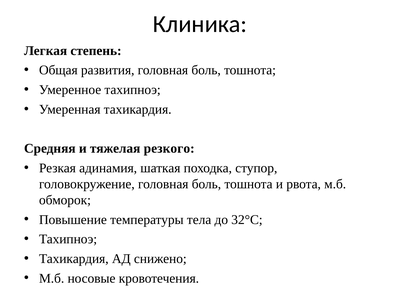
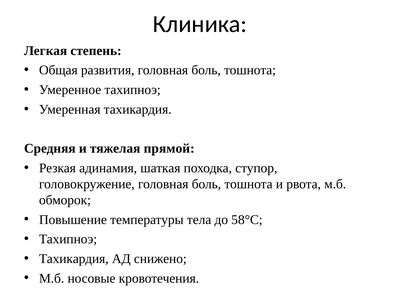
резкого: резкого -> прямой (169, 148)
32°С: 32°С -> 58°С (247, 220)
